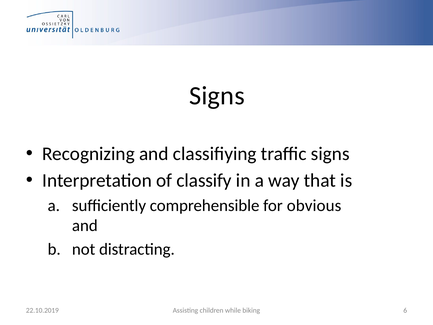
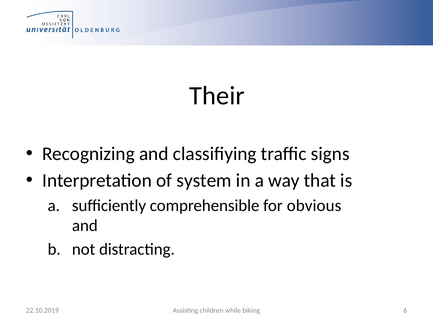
Signs: Signs -> Their (217, 96)
classify: classify -> system (204, 180)
